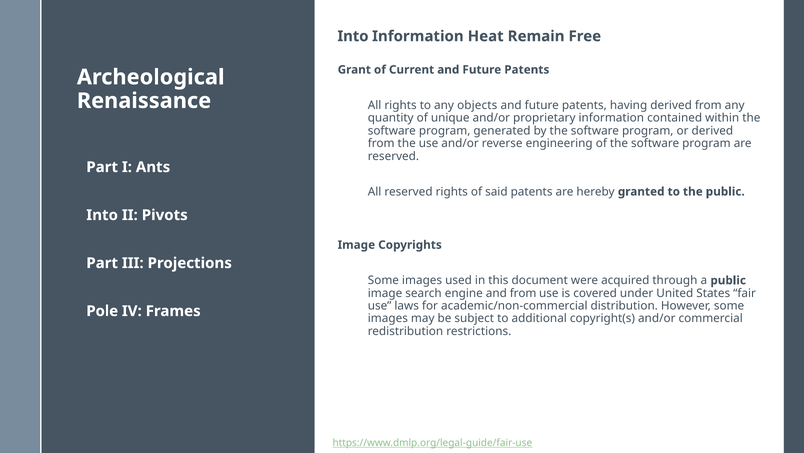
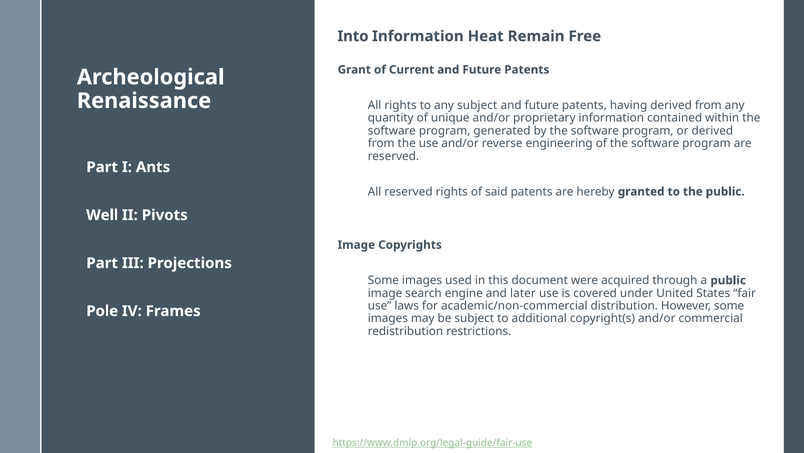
any objects: objects -> subject (477, 105)
Into: Into -> Well (102, 215)
and from: from -> later (523, 293)
